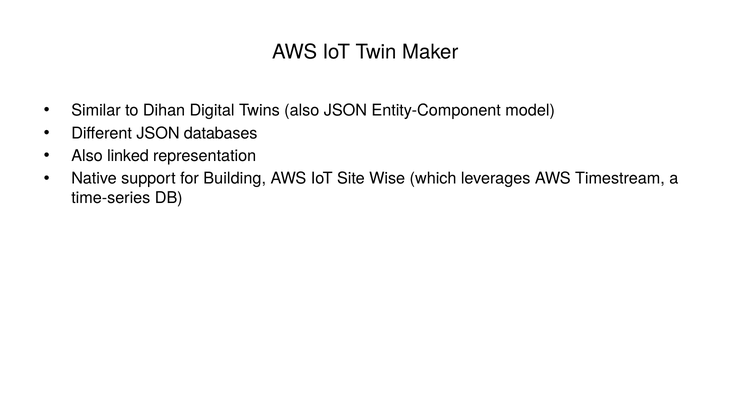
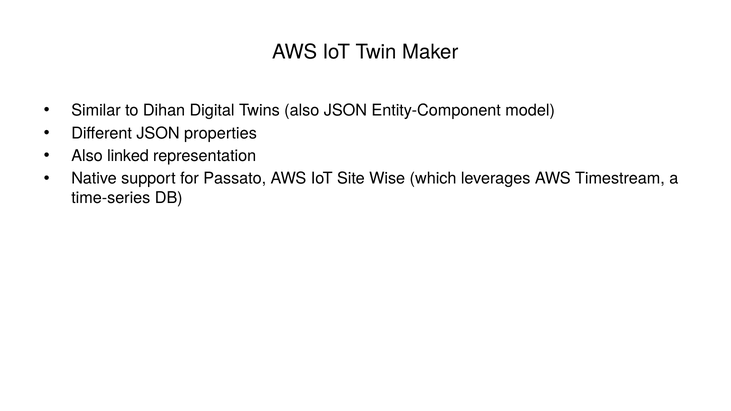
databases: databases -> properties (220, 133)
Building: Building -> Passato (235, 179)
